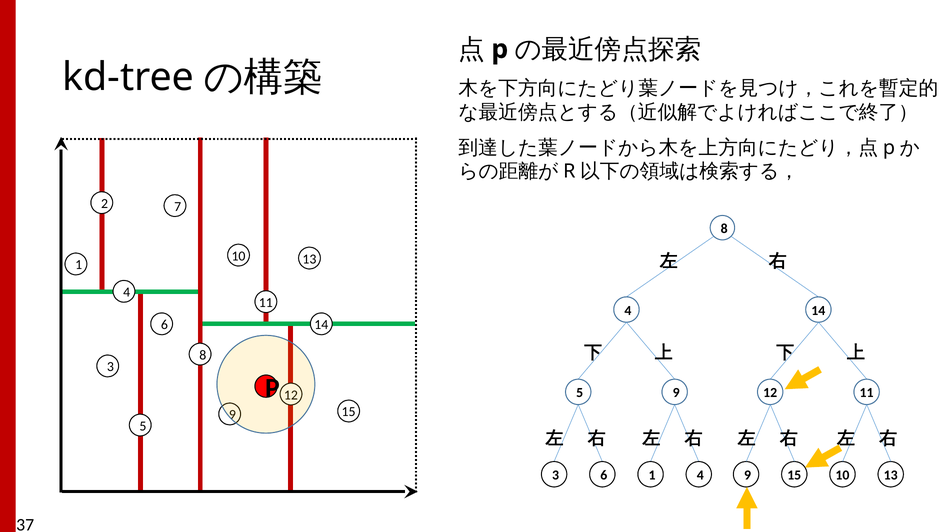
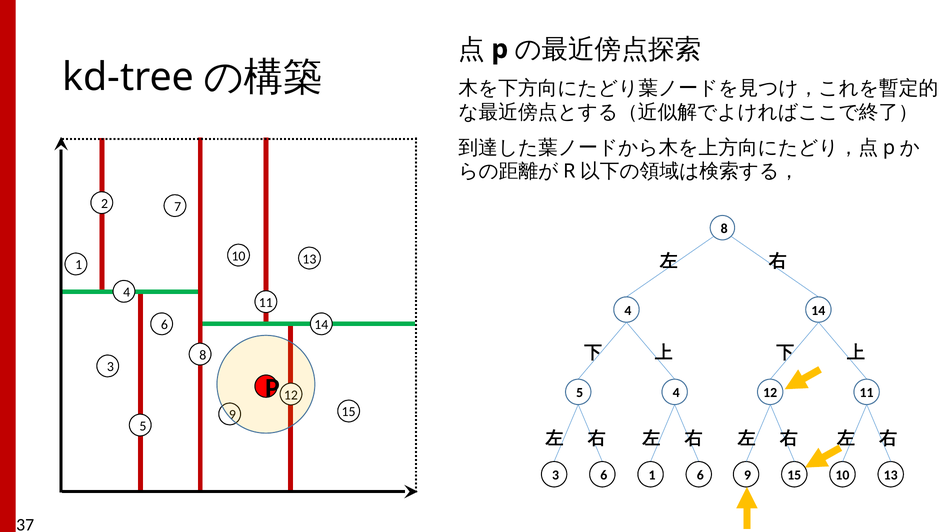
9: 9 -> 4 (676, 393)
1 4: 4 -> 6 (700, 475)
